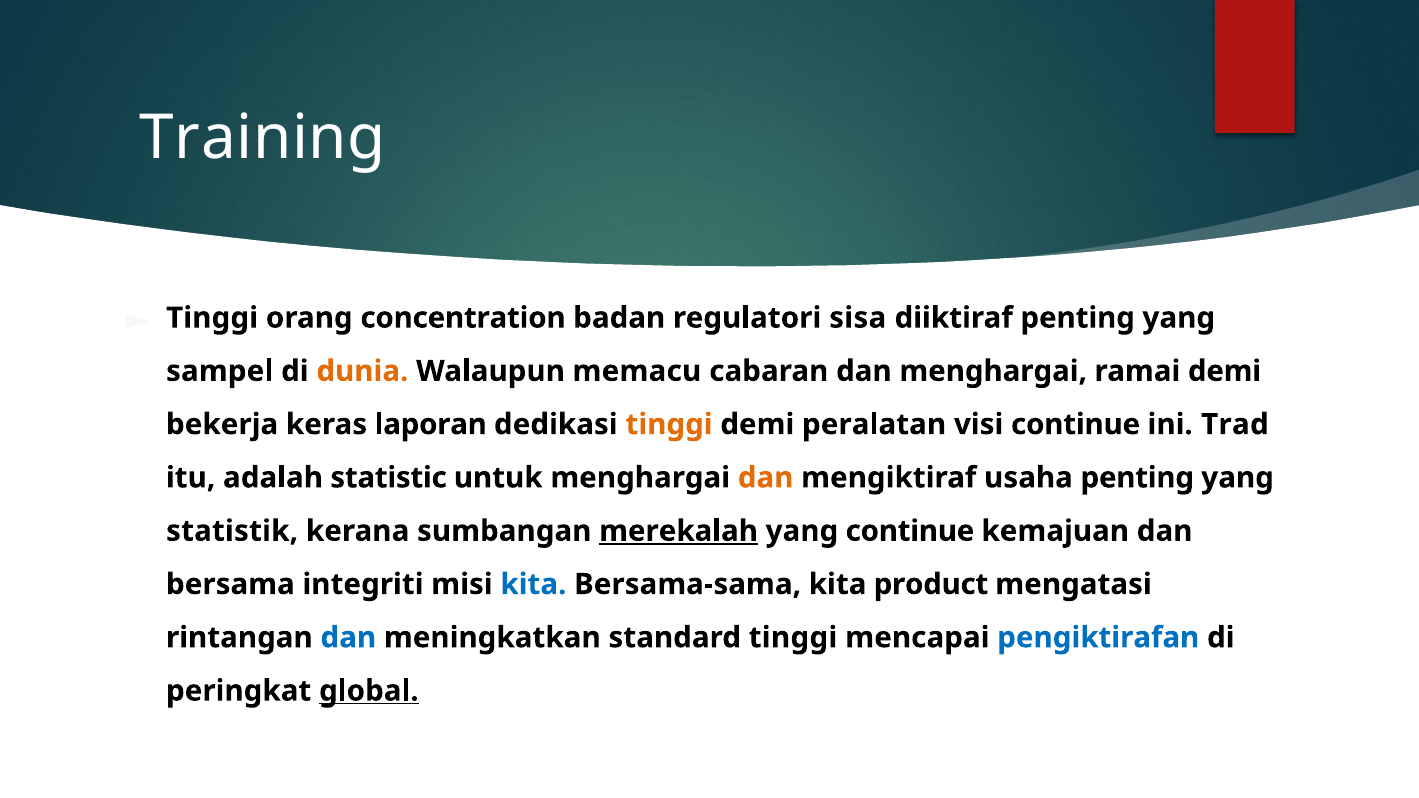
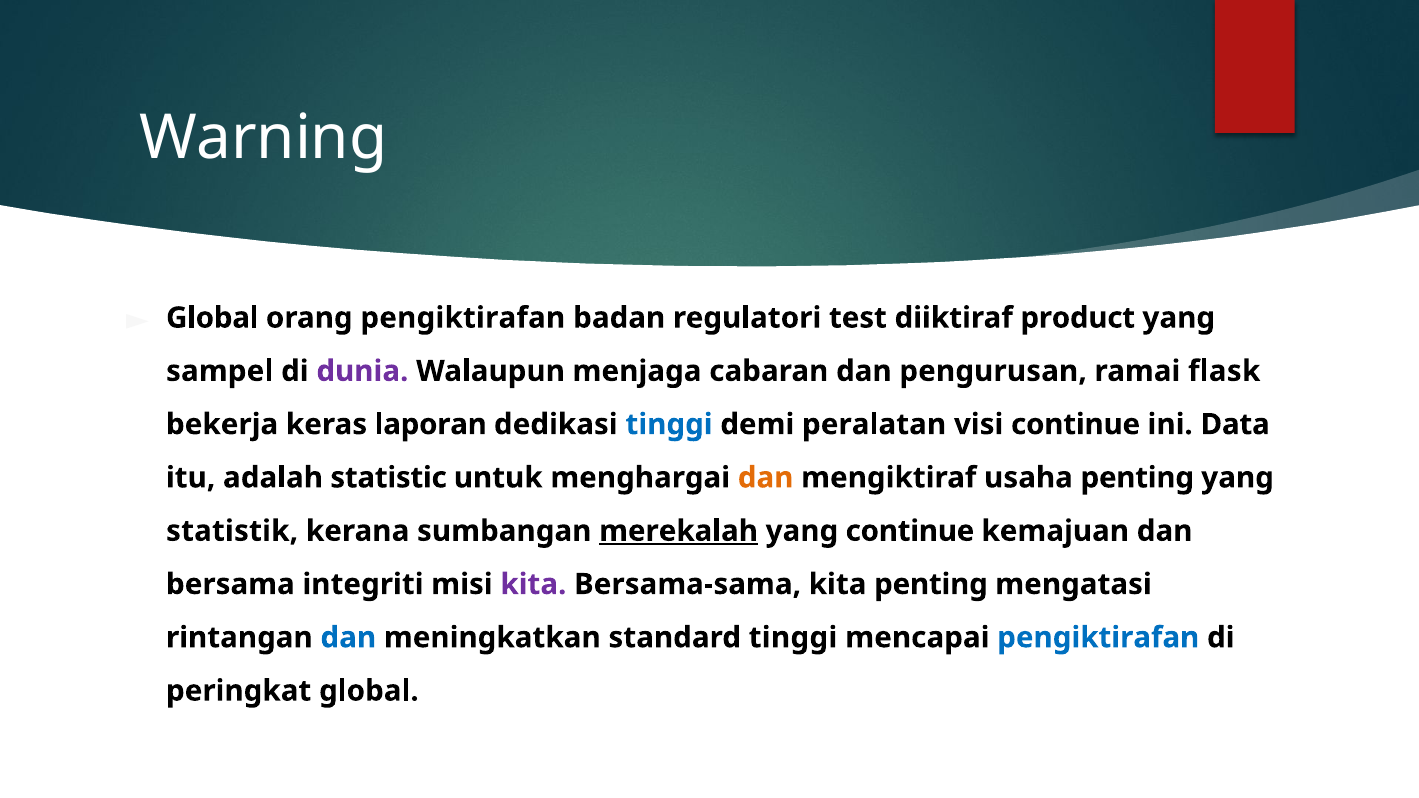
Training: Training -> Warning (263, 139)
Tinggi: Tinggi -> Global (212, 318)
orang concentration: concentration -> pengiktirafan (463, 318)
sisa: sisa -> test (858, 318)
diiktiraf penting: penting -> product (1078, 318)
dunia colour: orange -> purple (362, 371)
memacu: memacu -> menjaga (637, 371)
dan menghargai: menghargai -> pengurusan (993, 371)
ramai demi: demi -> flask (1224, 371)
tinggi colour: orange -> blue (669, 425)
Trad: Trad -> Data (1235, 425)
kita colour: blue -> purple (533, 584)
kita product: product -> penting (931, 584)
global underline: present -> none (369, 691)
